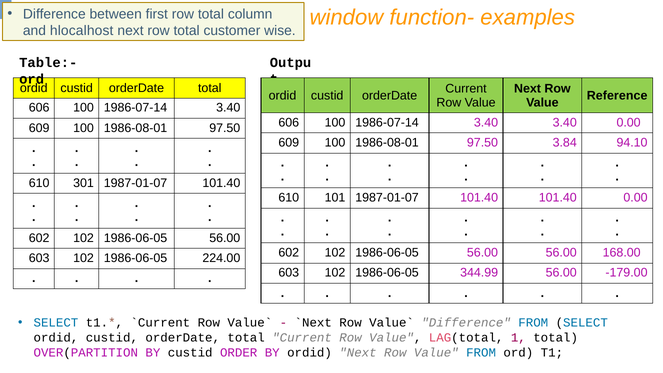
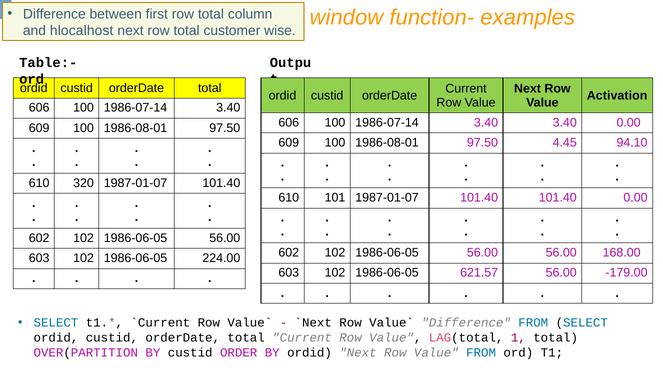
Reference: Reference -> Activation (617, 96)
3.84: 3.84 -> 4.45 (565, 143)
301: 301 -> 320 (83, 183)
344.99: 344.99 -> 621.57 (479, 273)
